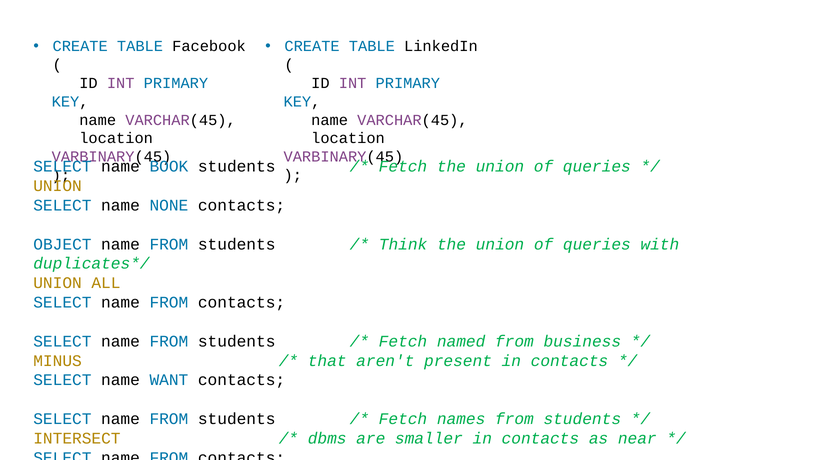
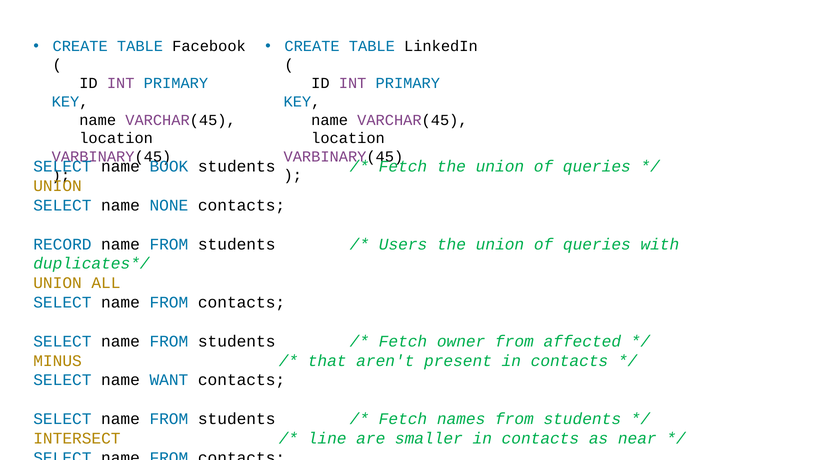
OBJECT: OBJECT -> RECORD (62, 244)
Think: Think -> Users (403, 244)
named: named -> owner (461, 341)
business: business -> affected (582, 341)
dbms: dbms -> line (327, 438)
